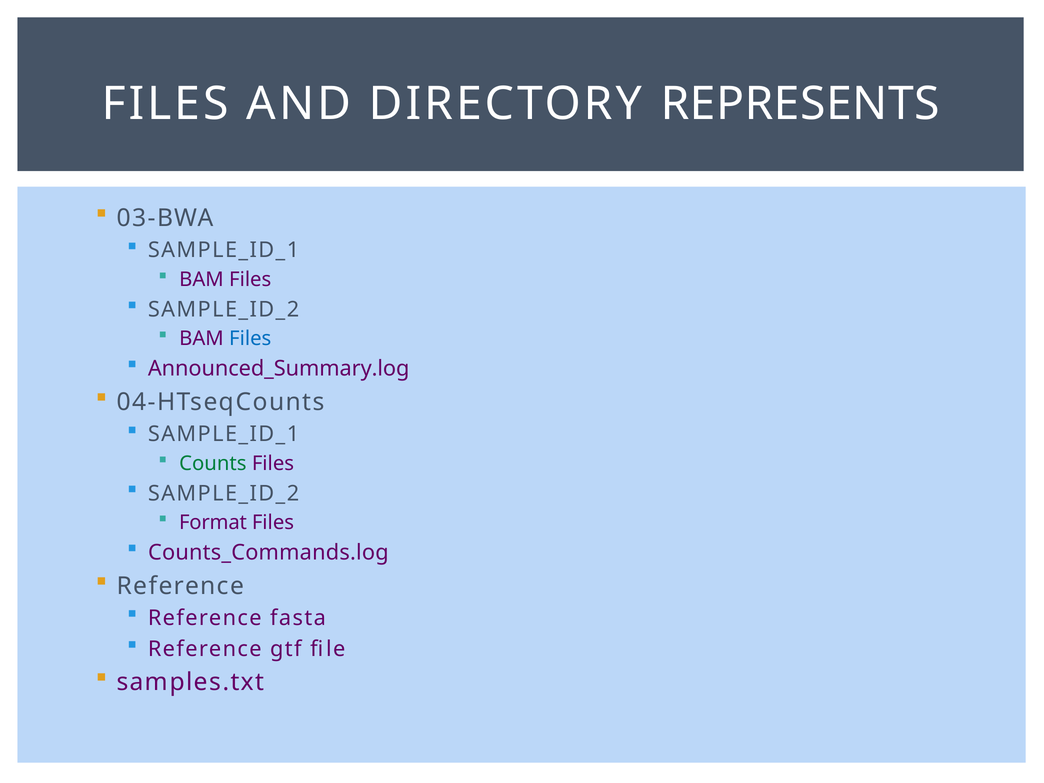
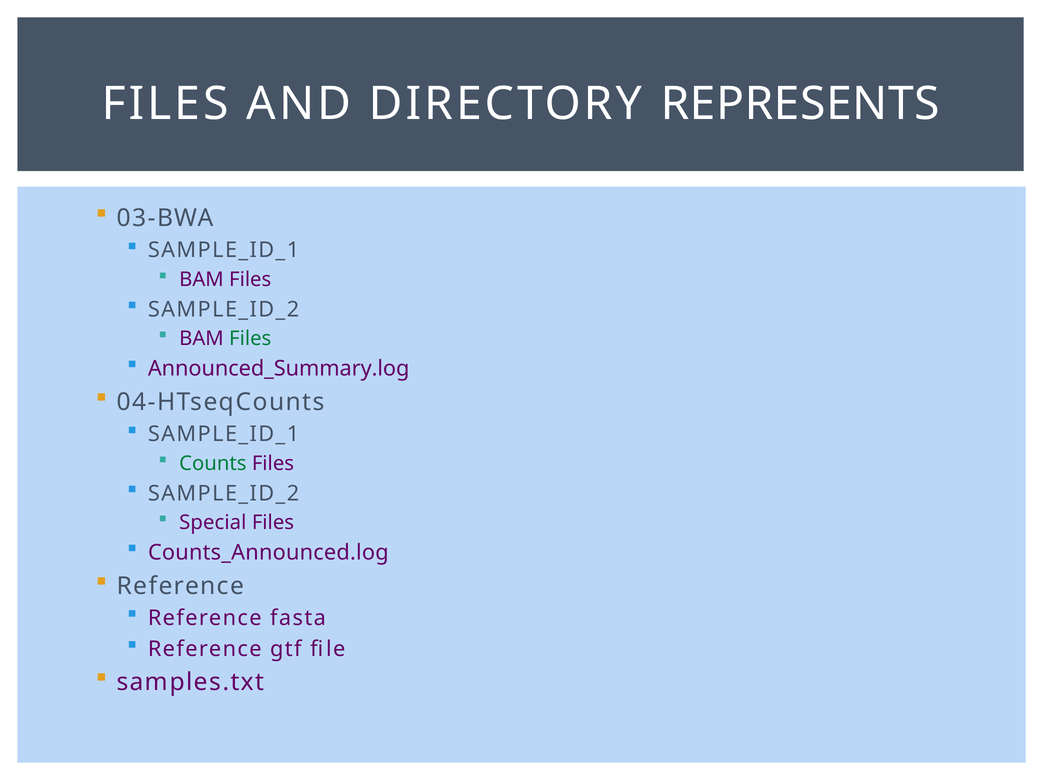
Files colour: blue -> green (250, 339)
Format: Format -> Special (213, 523)
Counts_Commands.log: Counts_Commands.log -> Counts_Announced.log (268, 553)
